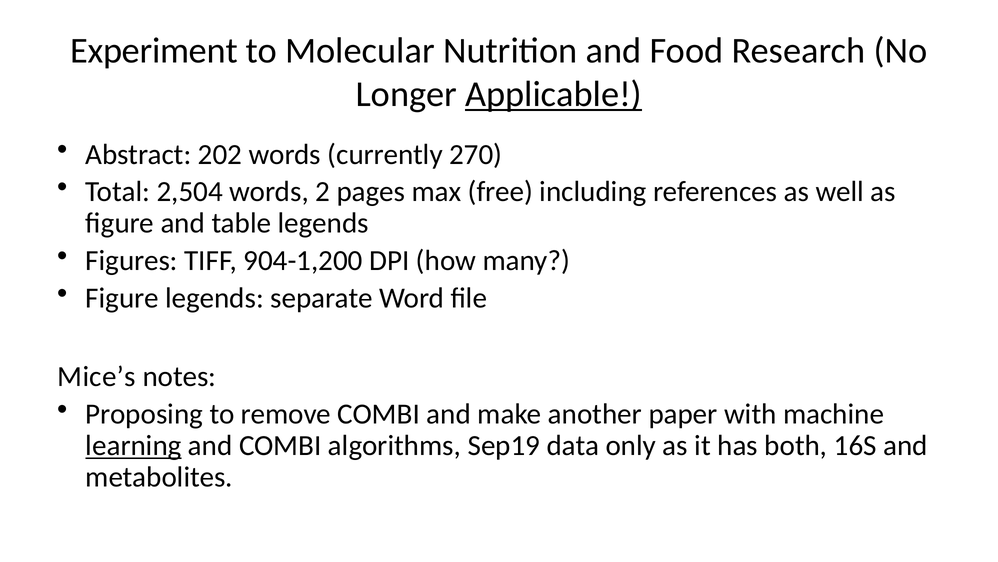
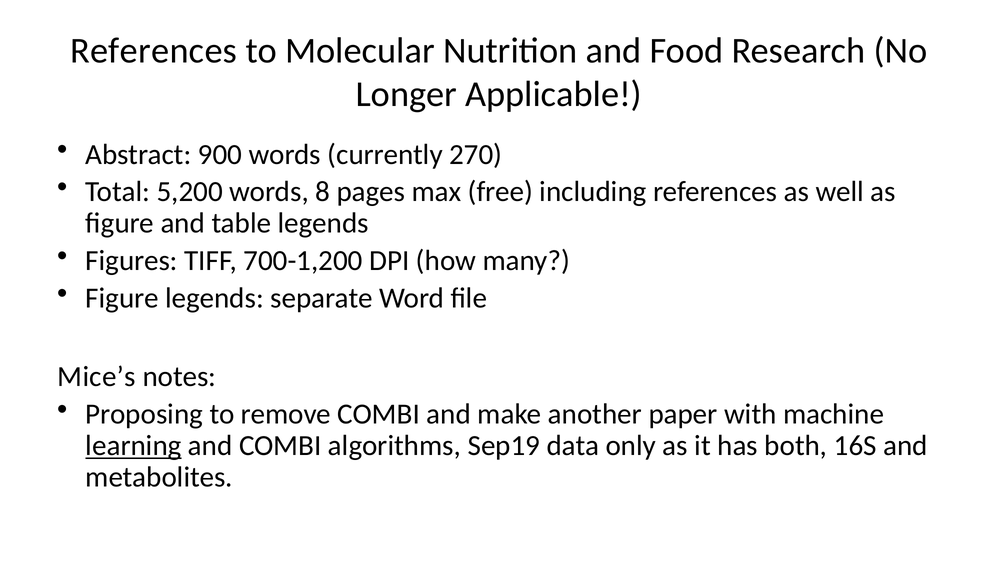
Experiment: Experiment -> References (154, 51)
Applicable underline: present -> none (554, 94)
202: 202 -> 900 (220, 154)
2,504: 2,504 -> 5,200 (190, 192)
2: 2 -> 8 (323, 192)
904-1,200: 904-1,200 -> 700-1,200 (303, 261)
